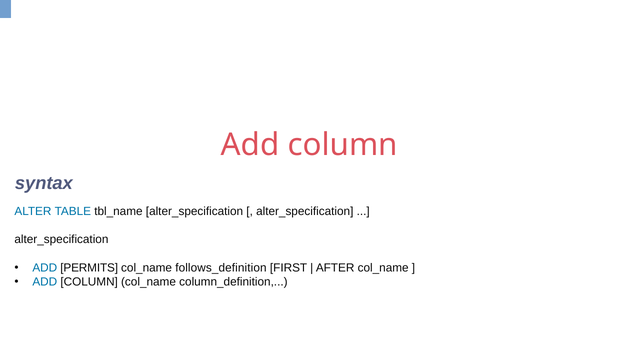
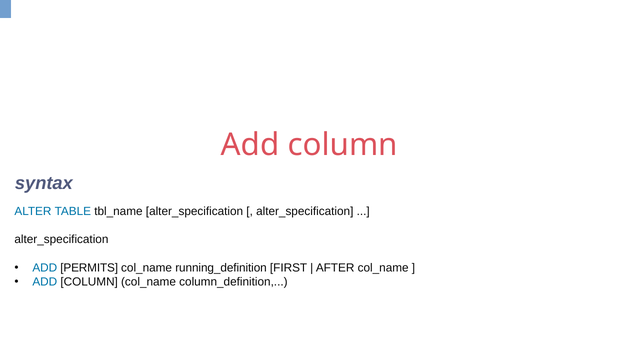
follows_definition: follows_definition -> running_definition (221, 268)
